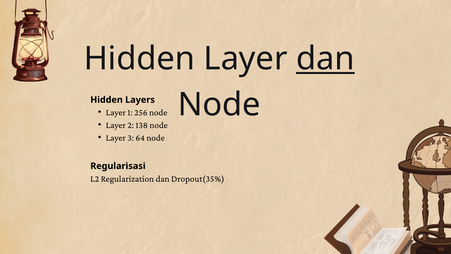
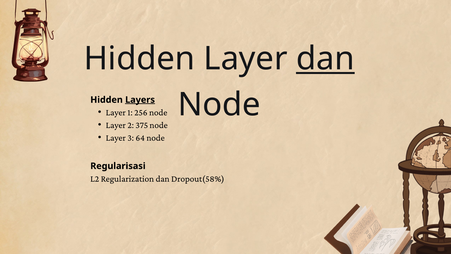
Layers underline: none -> present (140, 100)
138: 138 -> 375 (142, 125)
Dropout(35%: Dropout(35% -> Dropout(58% (198, 178)
